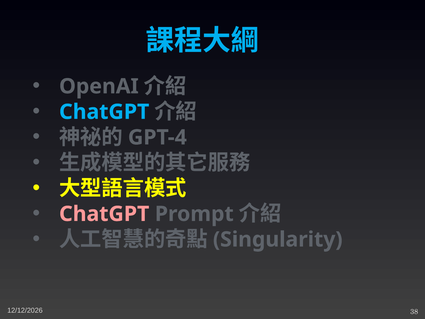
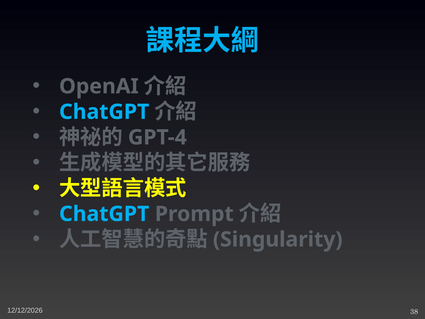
ChatGPT colour: pink -> light blue (104, 214)
